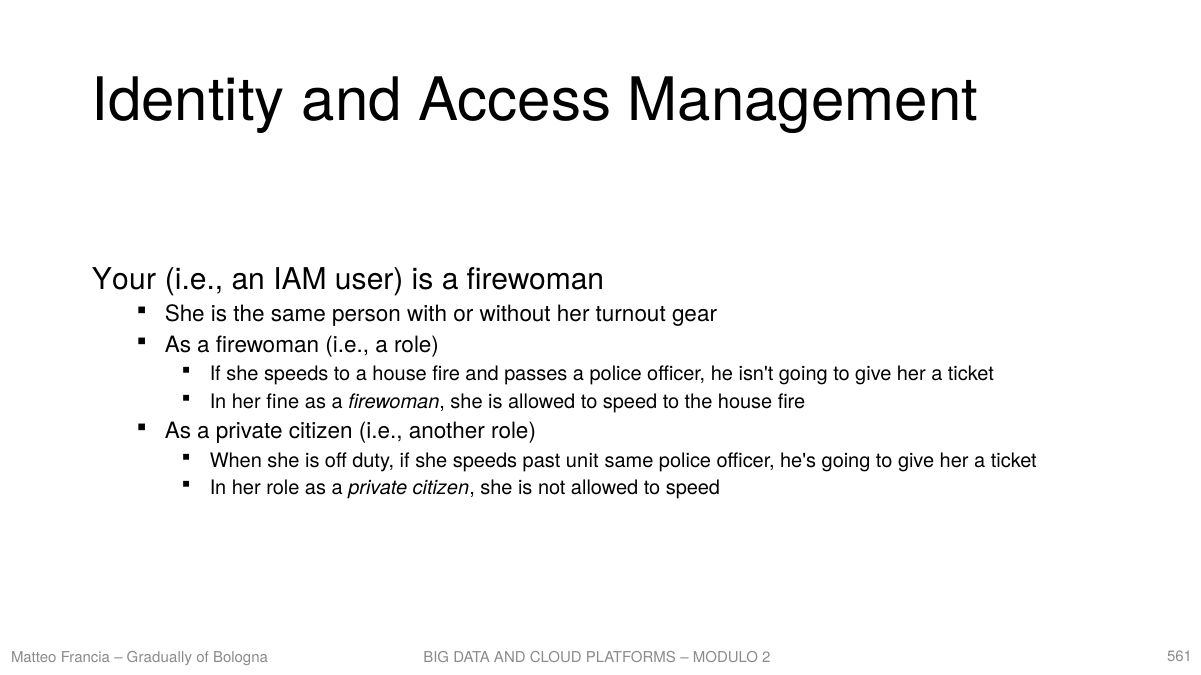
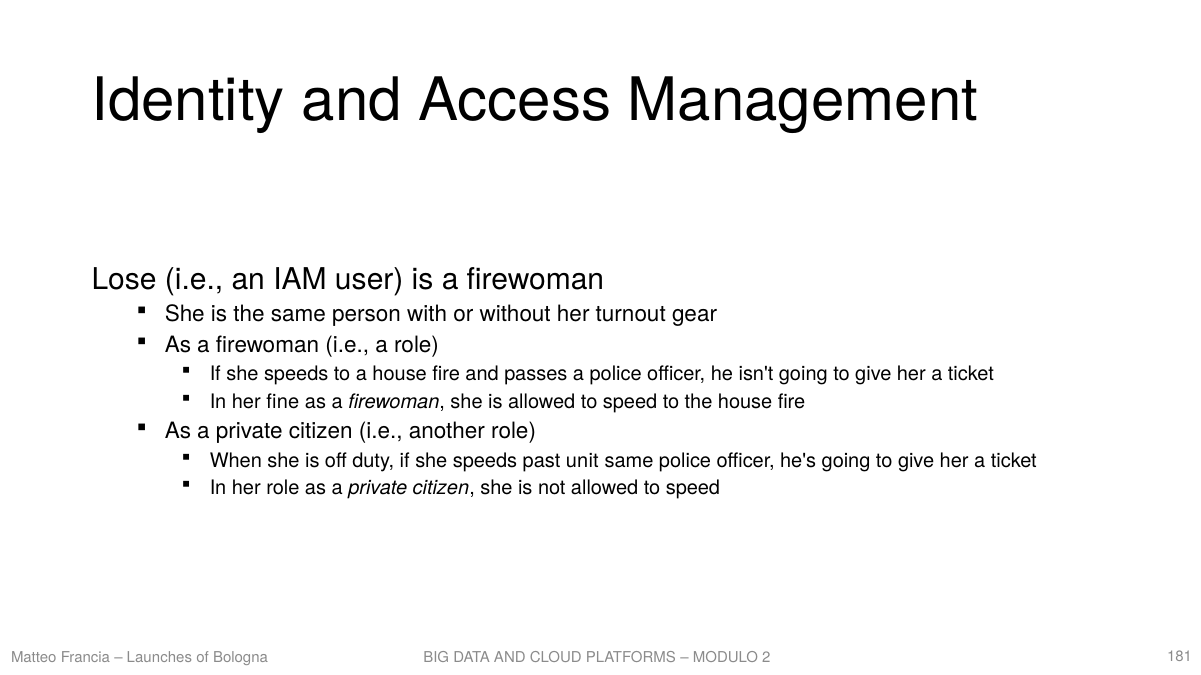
Your: Your -> Lose (124, 280)
Gradually: Gradually -> Launches (159, 659)
561: 561 -> 181 (1180, 657)
